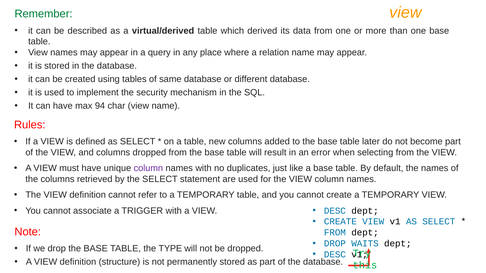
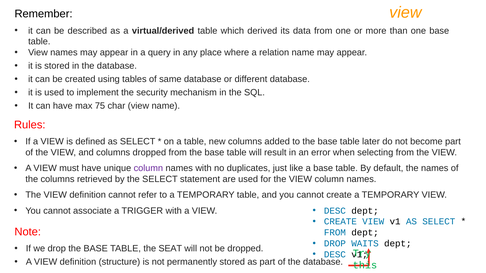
Remember colour: green -> black (44, 14)
94: 94 -> 75 (100, 106)
TYPE: TYPE -> SEAT (170, 249)
